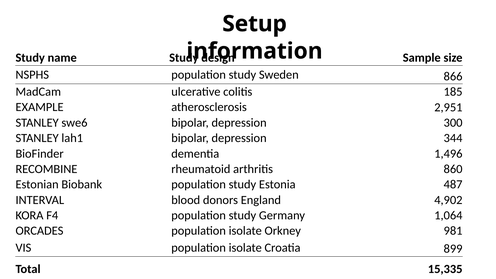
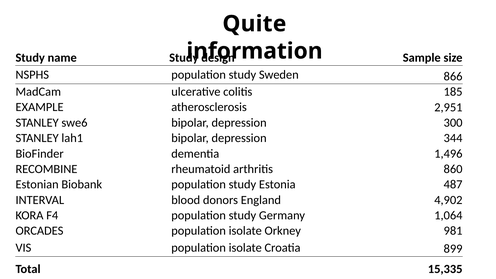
Setup: Setup -> Quite (254, 24)
